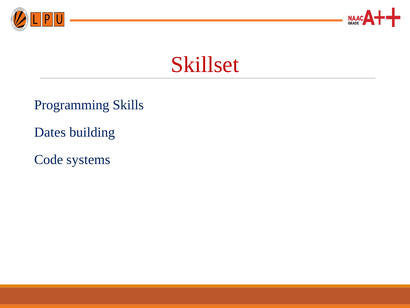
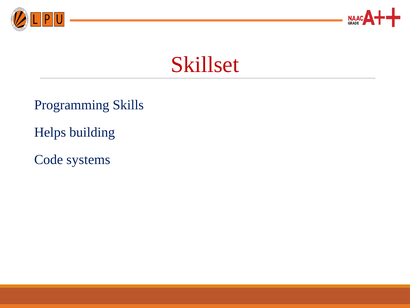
Dates: Dates -> Helps (50, 132)
